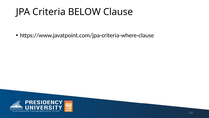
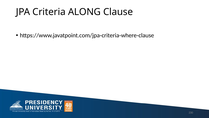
BELOW: BELOW -> ALONG (84, 12)
